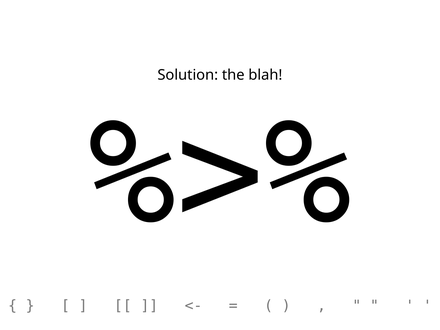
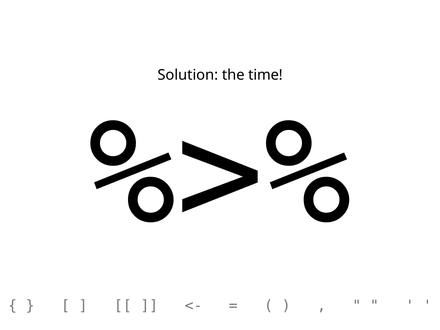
blah: blah -> time (265, 75)
